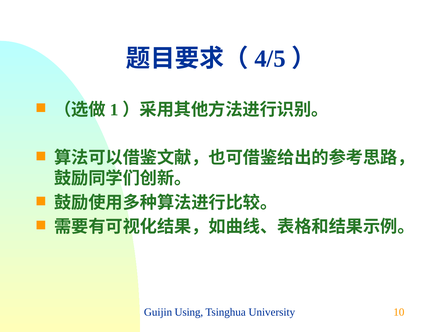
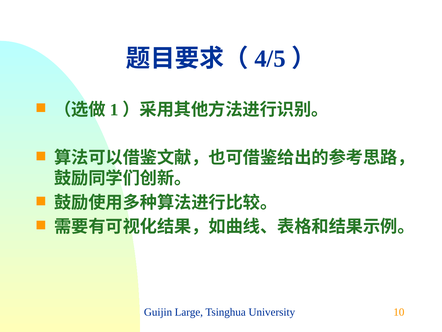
Using: Using -> Large (189, 312)
